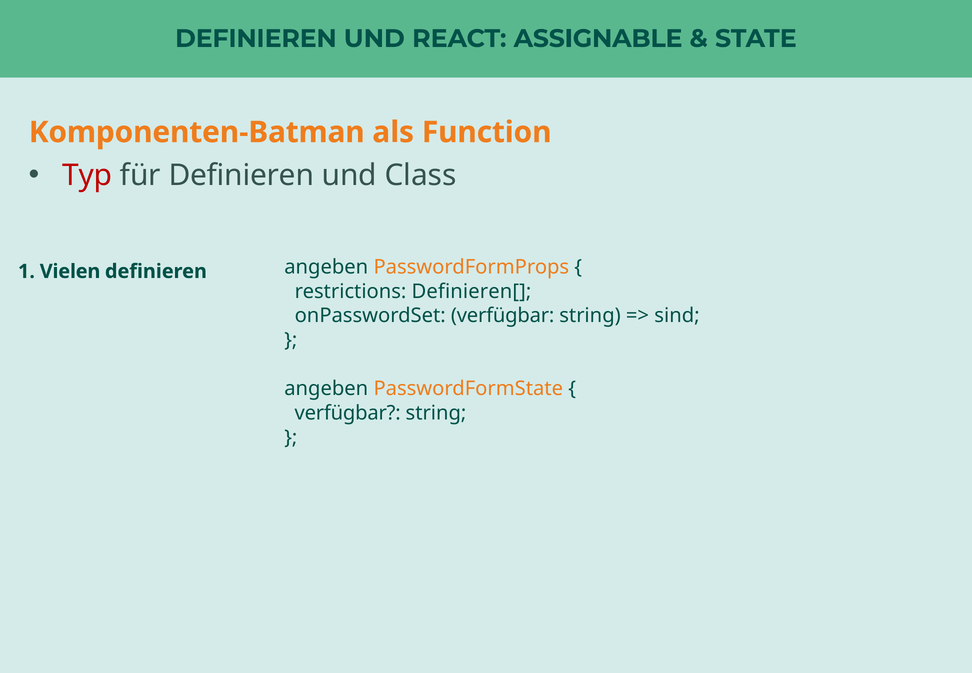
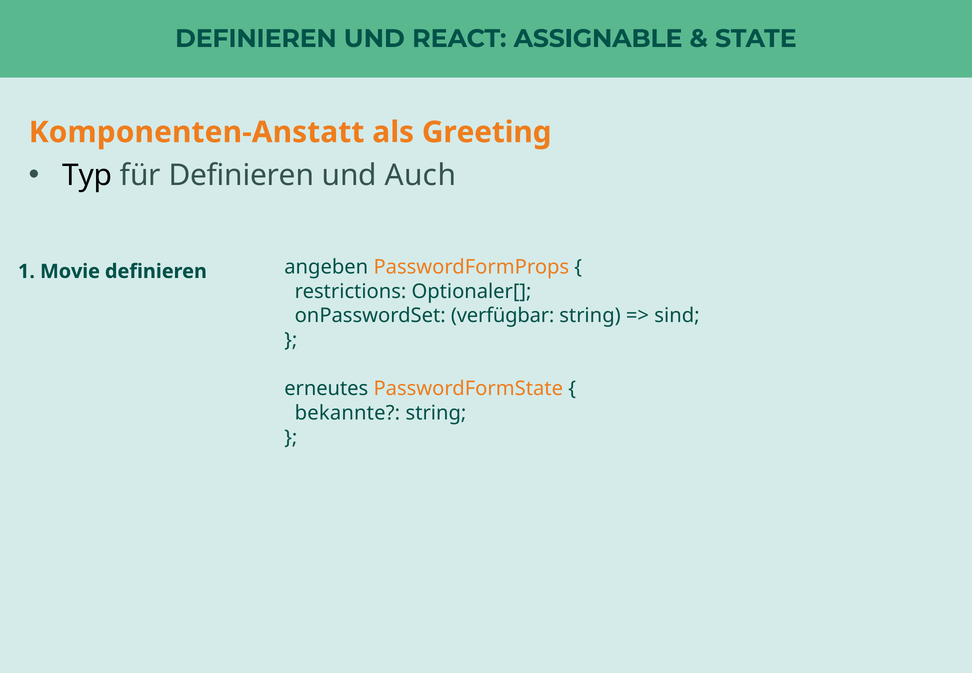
Komponenten-Batman: Komponenten-Batman -> Komponenten-Anstatt (197, 132)
Function: Function -> Greeting (487, 132)
Typ colour: red -> black (87, 175)
Class: Class -> Auch (420, 175)
Vielen: Vielen -> Movie (70, 271)
Definieren[: Definieren[ -> Optionaler[ (472, 291)
angeben: angeben -> erneutes (326, 389)
verfügbar: verfügbar -> bekannte (347, 413)
